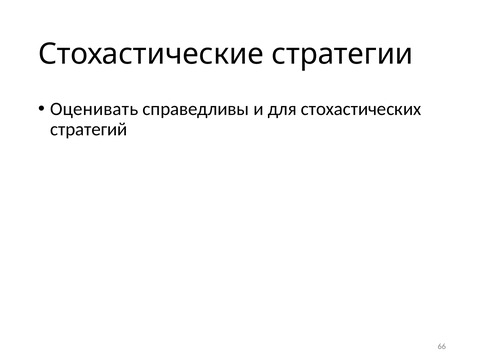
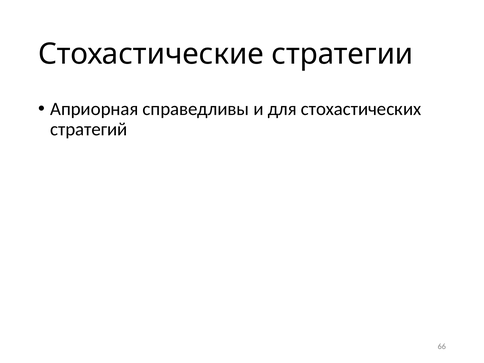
Оценивать: Оценивать -> Априорная (94, 109)
